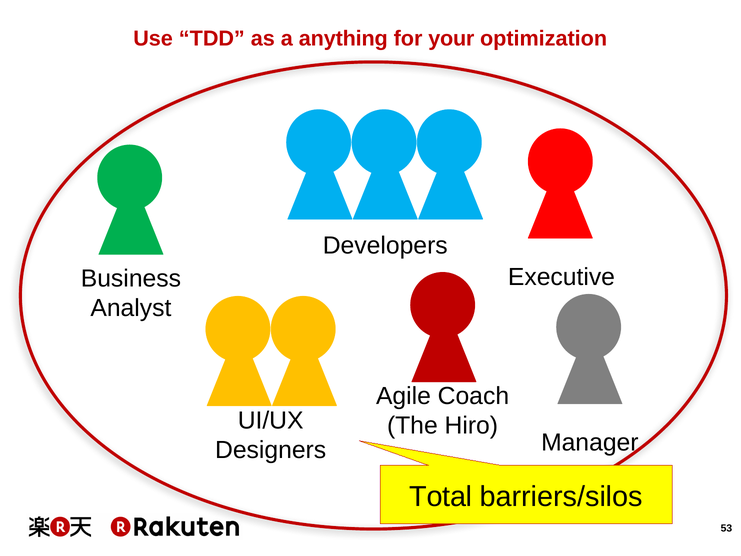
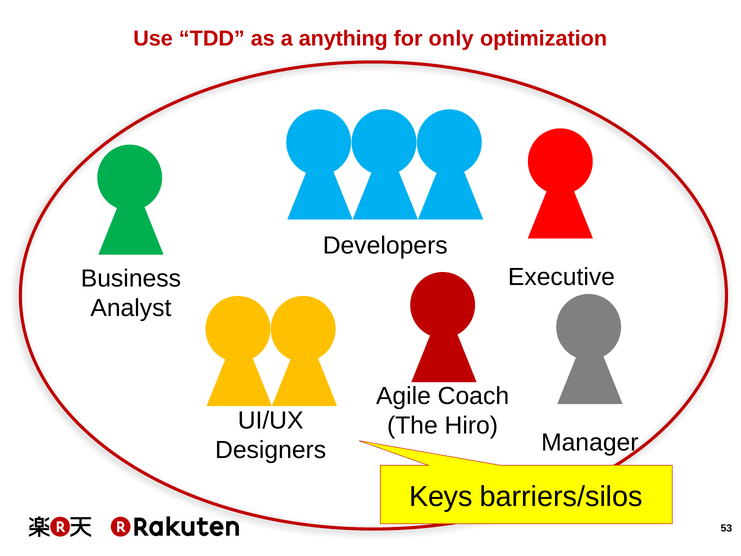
your: your -> only (451, 39)
Total: Total -> Keys (441, 496)
